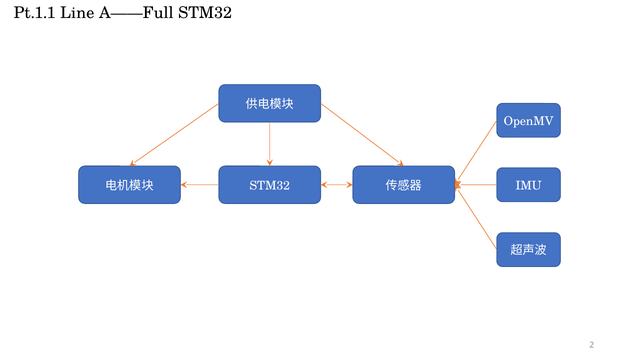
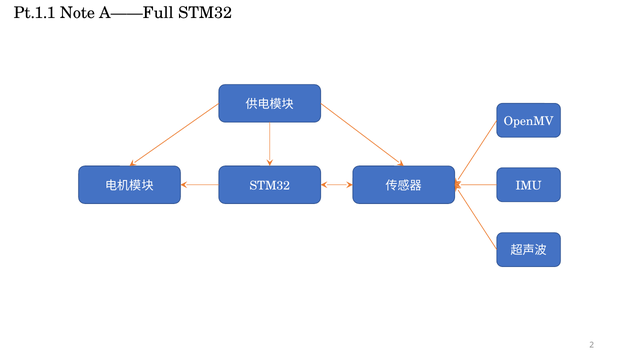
Line: Line -> Note (77, 13)
